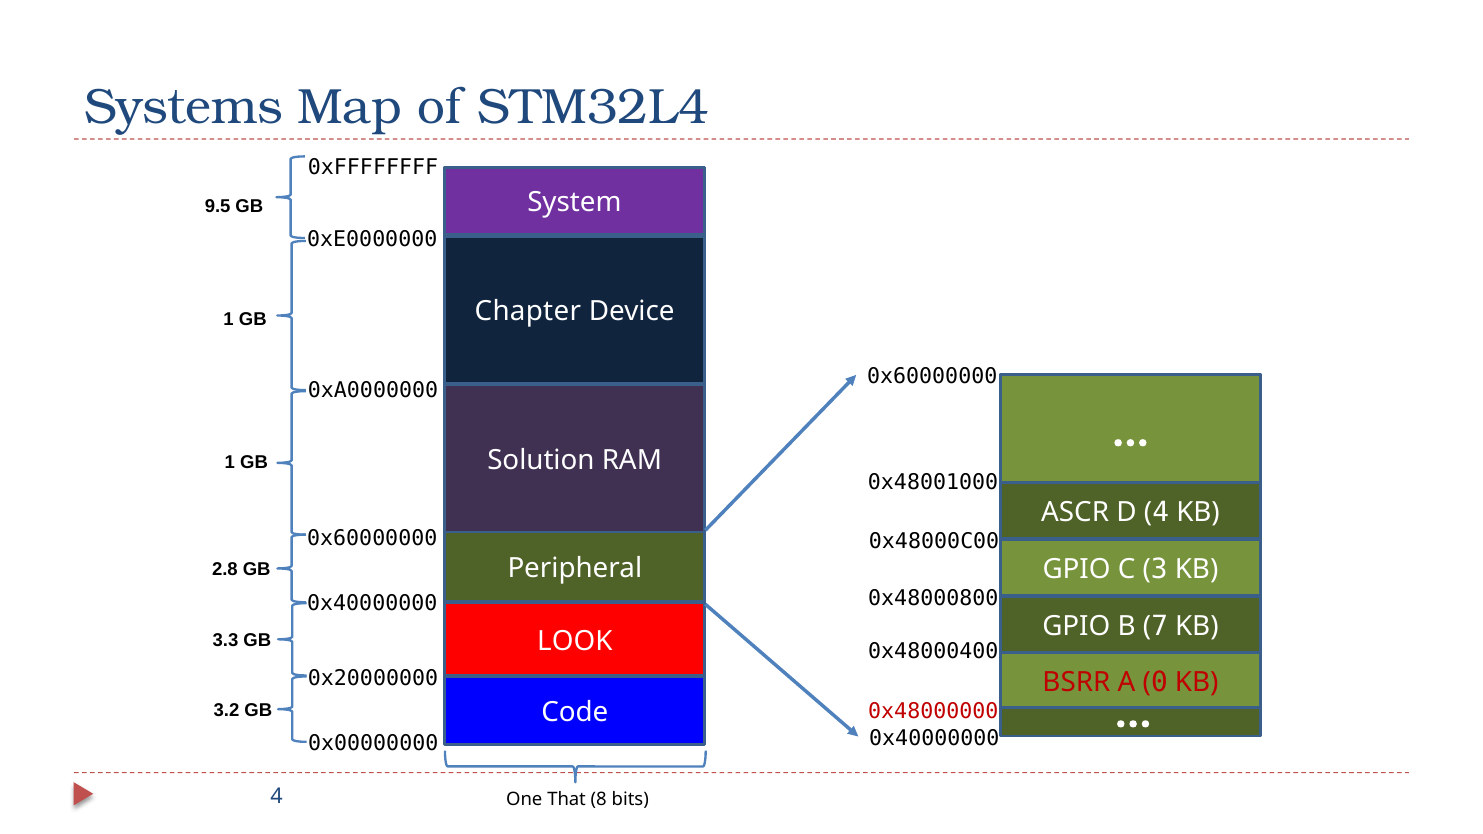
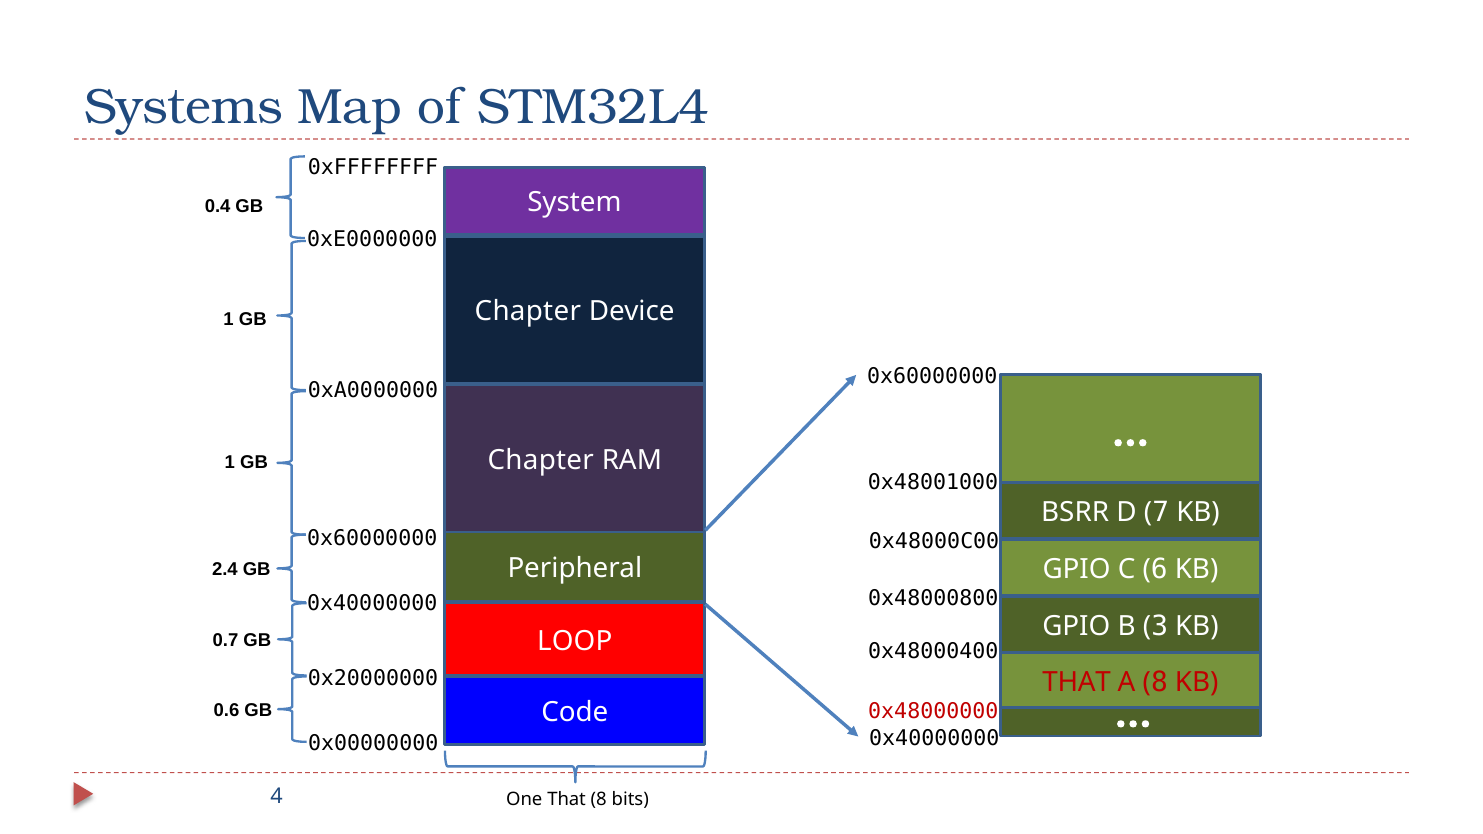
9.5: 9.5 -> 0.4 (218, 206)
Solution: Solution -> Chapter (541, 460)
ASCR: ASCR -> BSRR (1075, 513)
4: 4 -> 7 (1161, 513)
2.8: 2.8 -> 2.4 (225, 569)
3: 3 -> 6 (1159, 570)
7: 7 -> 3 (1160, 626)
3.3: 3.3 -> 0.7 (226, 641)
LOOK: LOOK -> LOOP (575, 641)
BSRR: BSRR -> THAT (1077, 682)
0: 0 -> 8 (1159, 682)
3.2: 3.2 -> 0.6 (226, 711)
